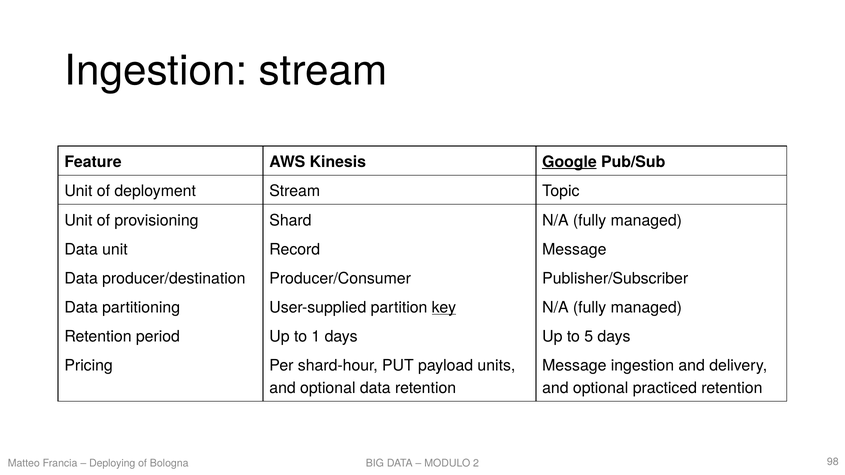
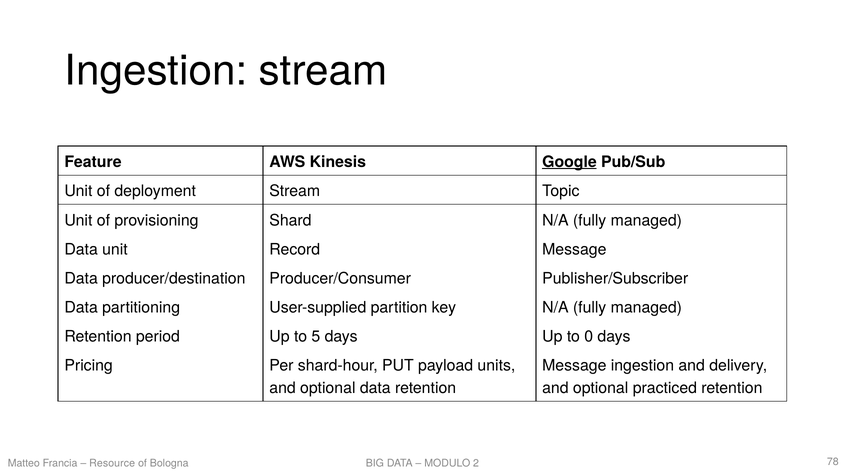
key underline: present -> none (444, 308)
1: 1 -> 5 (316, 337)
5: 5 -> 0 (589, 337)
Deploying: Deploying -> Resource (112, 463)
98: 98 -> 78 (833, 462)
